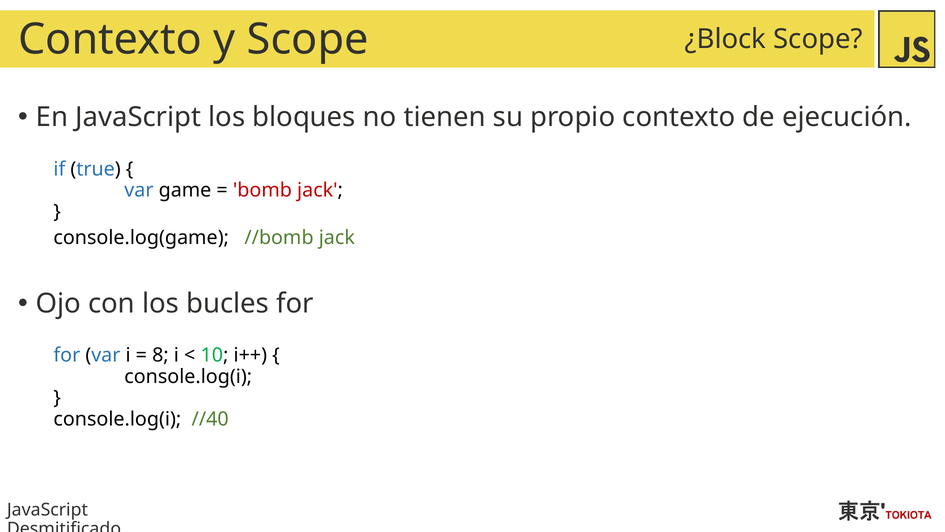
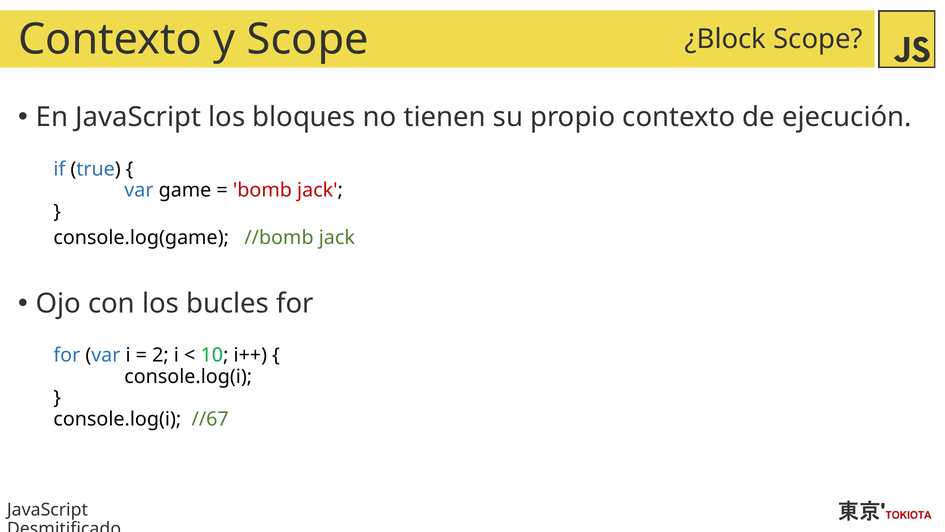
8: 8 -> 2 (160, 355)
//40: //40 -> //67 (210, 419)
